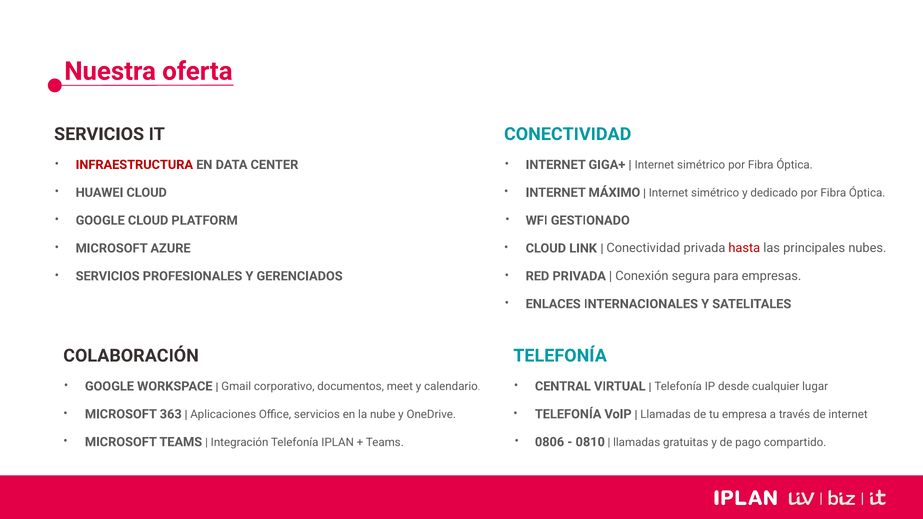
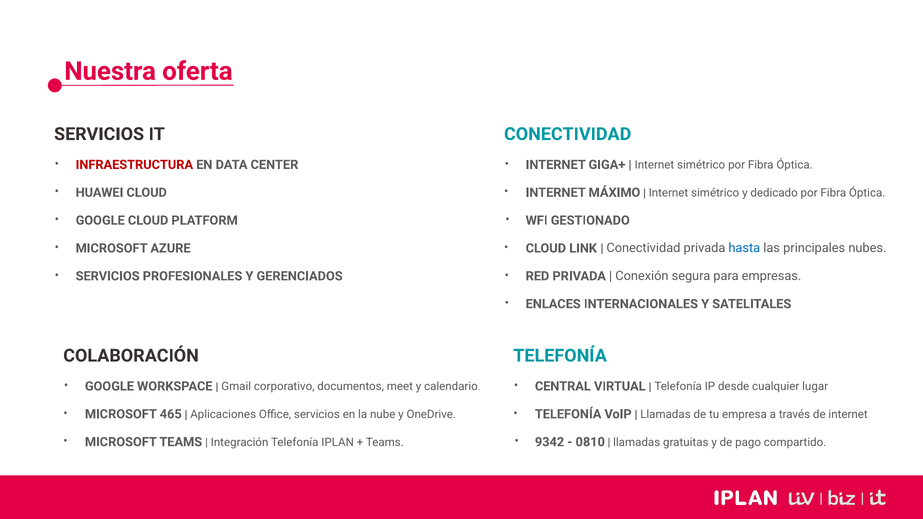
hasta colour: red -> blue (744, 248)
363: 363 -> 465 (171, 414)
0806: 0806 -> 9342 (550, 442)
